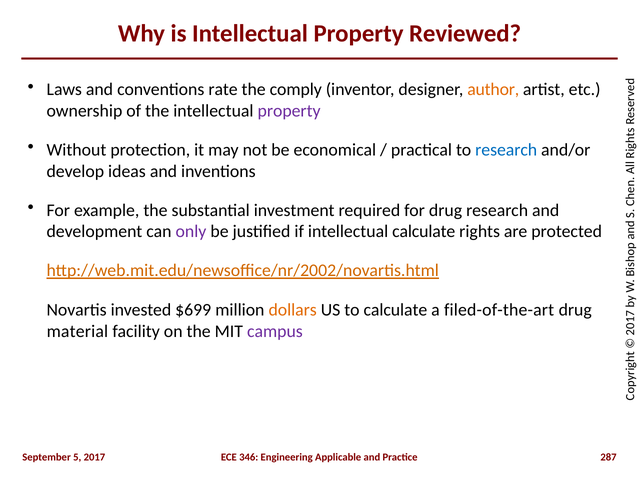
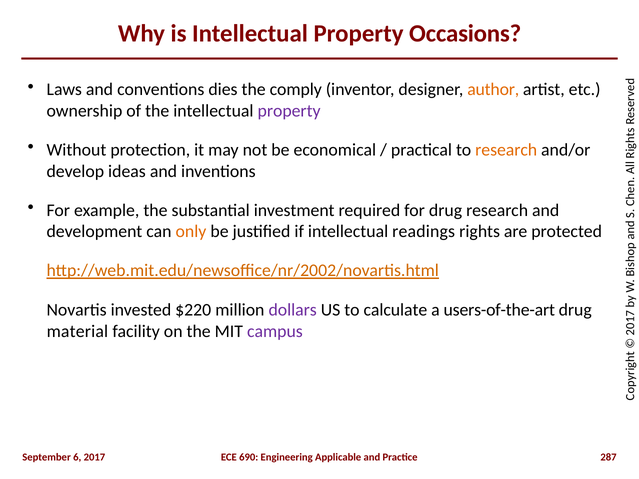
Reviewed: Reviewed -> Occasions (465, 34)
rate: rate -> dies (223, 90)
research colour: blue -> orange (506, 150)
only colour: purple -> orange (191, 232)
intellectual calculate: calculate -> readings (424, 232)
$699: $699 -> $220 (193, 310)
dollars colour: orange -> purple (293, 310)
filed-of-the-art: filed-of-the-art -> users-of-the-art (499, 310)
5: 5 -> 6 (77, 458)
346: 346 -> 690 (249, 458)
